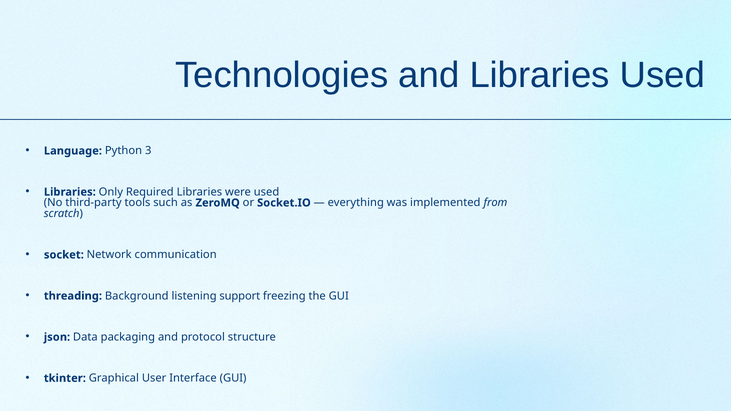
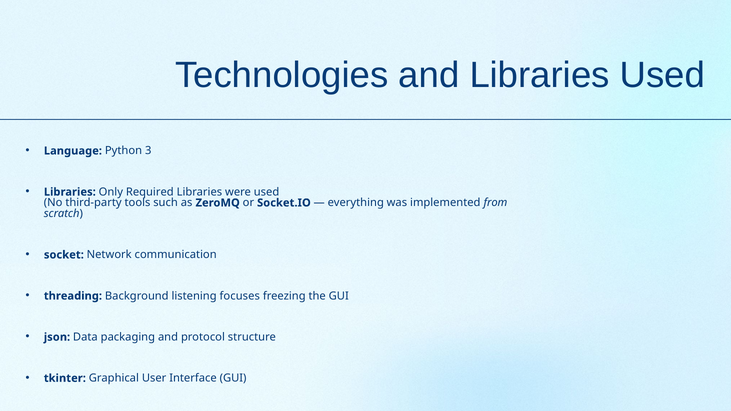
support: support -> focuses (240, 296)
